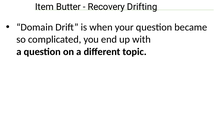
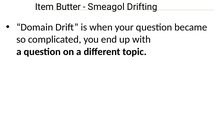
Recovery: Recovery -> Smeagol (106, 7)
